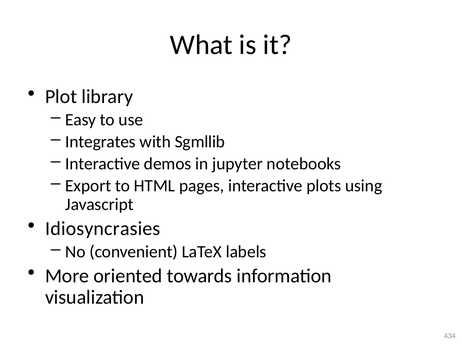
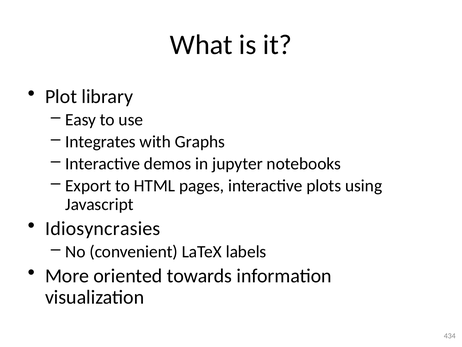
Sgmllib: Sgmllib -> Graphs (200, 141)
